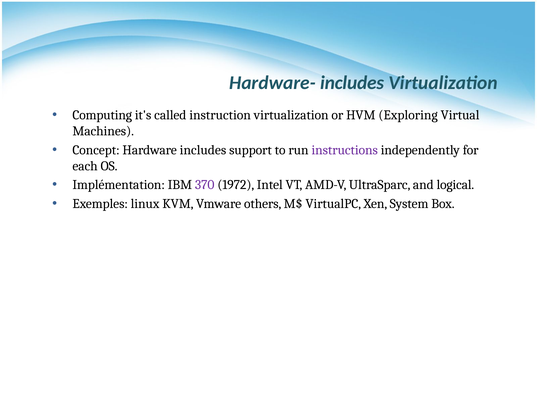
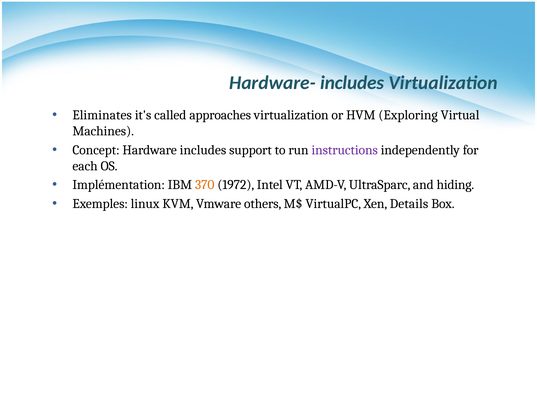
Computing: Computing -> Eliminates (102, 115)
instruction: instruction -> approaches (220, 115)
370 colour: purple -> orange (205, 185)
logical: logical -> hiding (455, 185)
System: System -> Details (409, 204)
